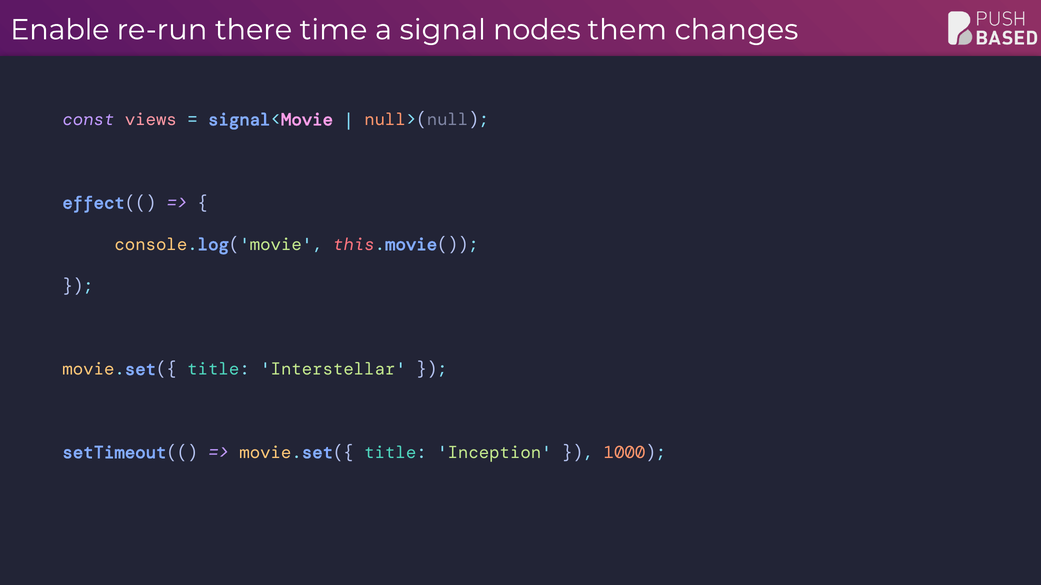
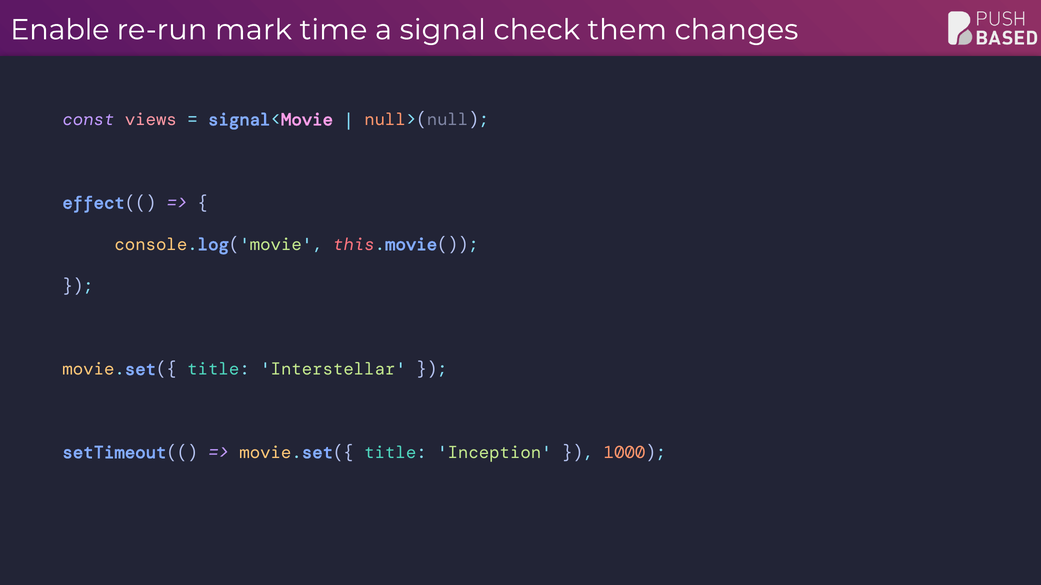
there: there -> mark (253, 30)
nodes: nodes -> check (537, 30)
